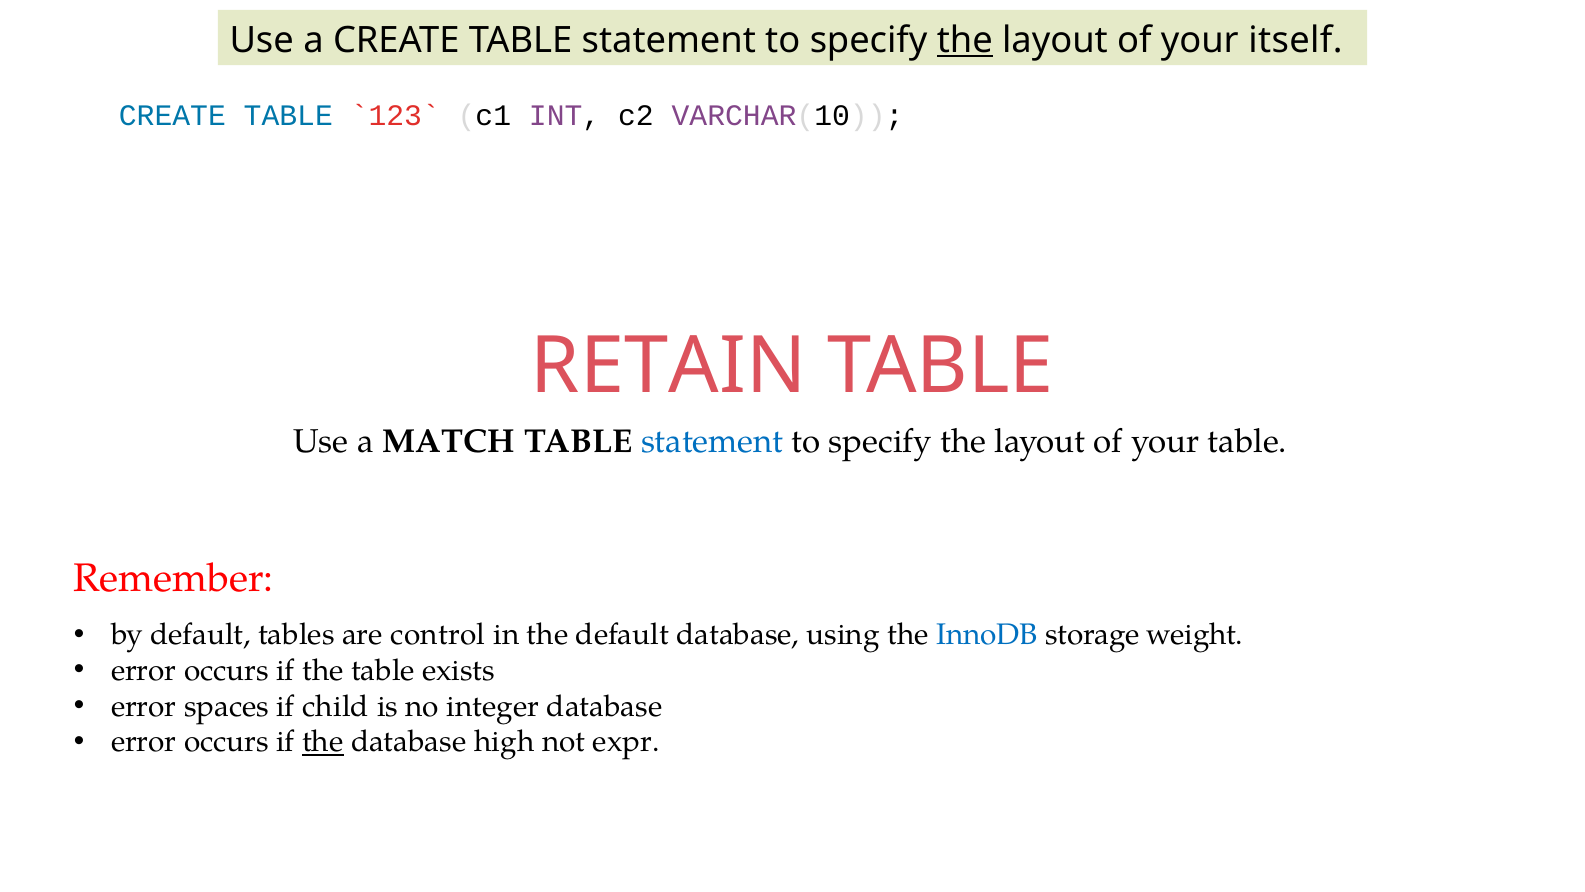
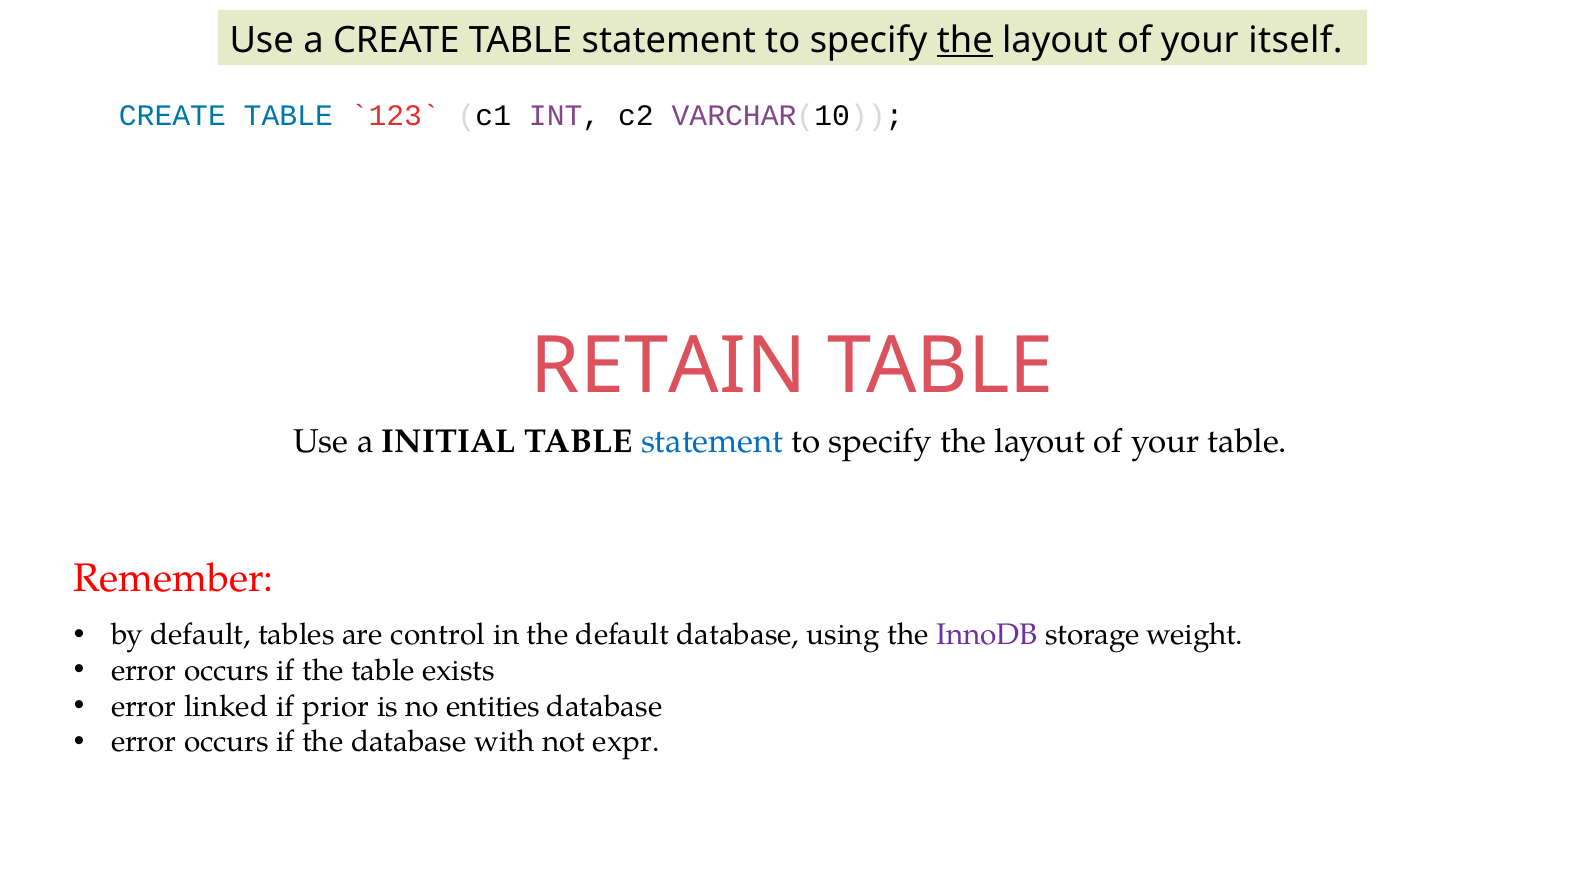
MATCH: MATCH -> INITIAL (449, 442)
InnoDB colour: blue -> purple (987, 635)
spaces: spaces -> linked (226, 706)
child: child -> prior (336, 706)
integer: integer -> entities (493, 706)
the underline: present -> none (323, 742)
high: high -> with (505, 742)
